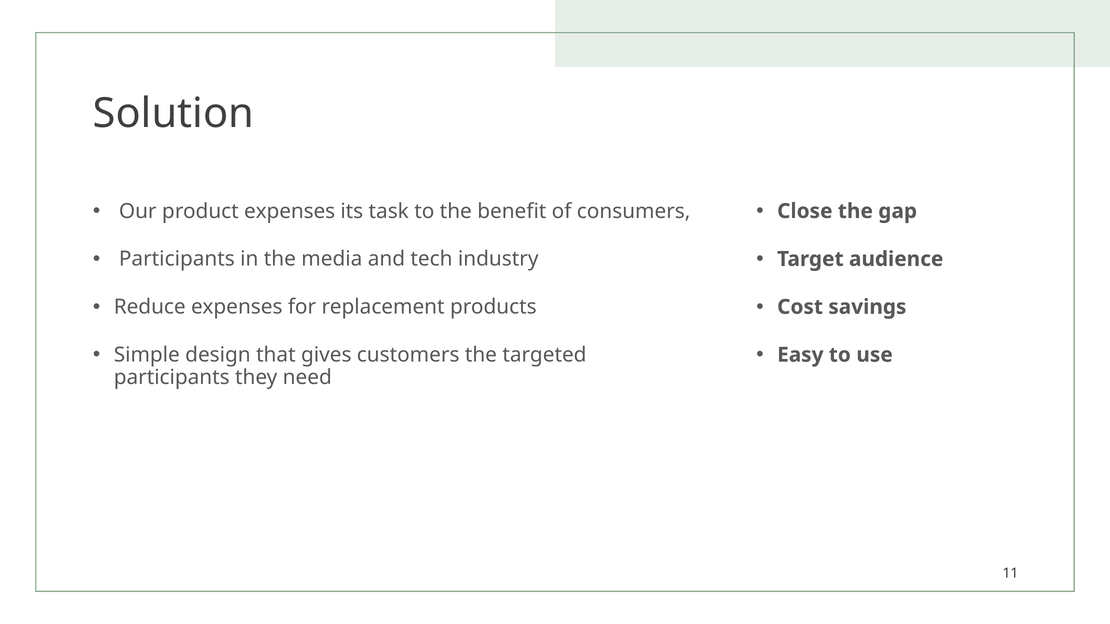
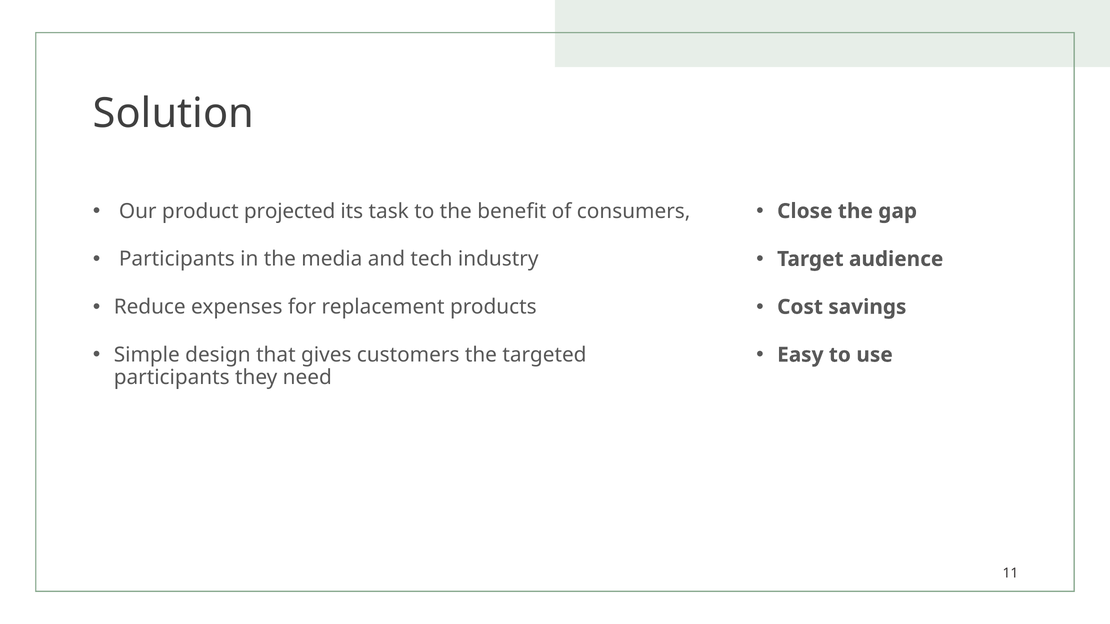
product expenses: expenses -> projected (290, 211)
